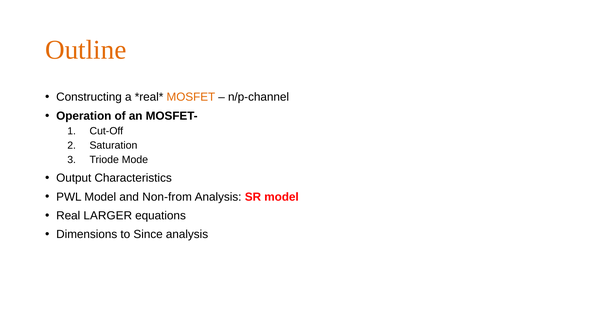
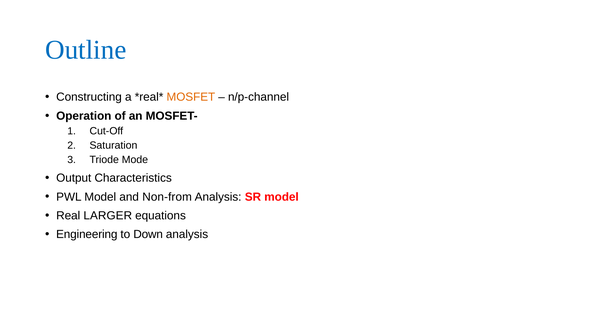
Outline colour: orange -> blue (86, 50)
Dimensions: Dimensions -> Engineering (87, 234)
Since: Since -> Down (148, 234)
